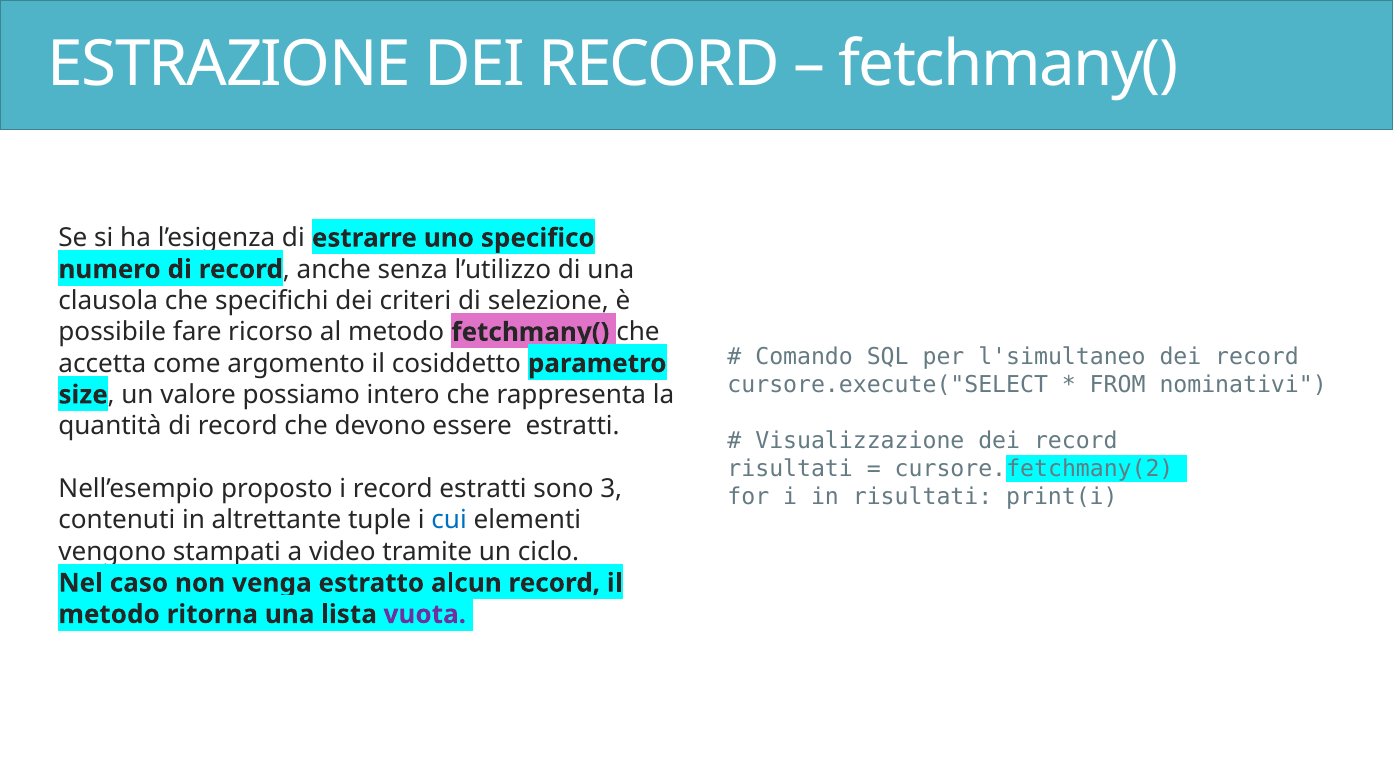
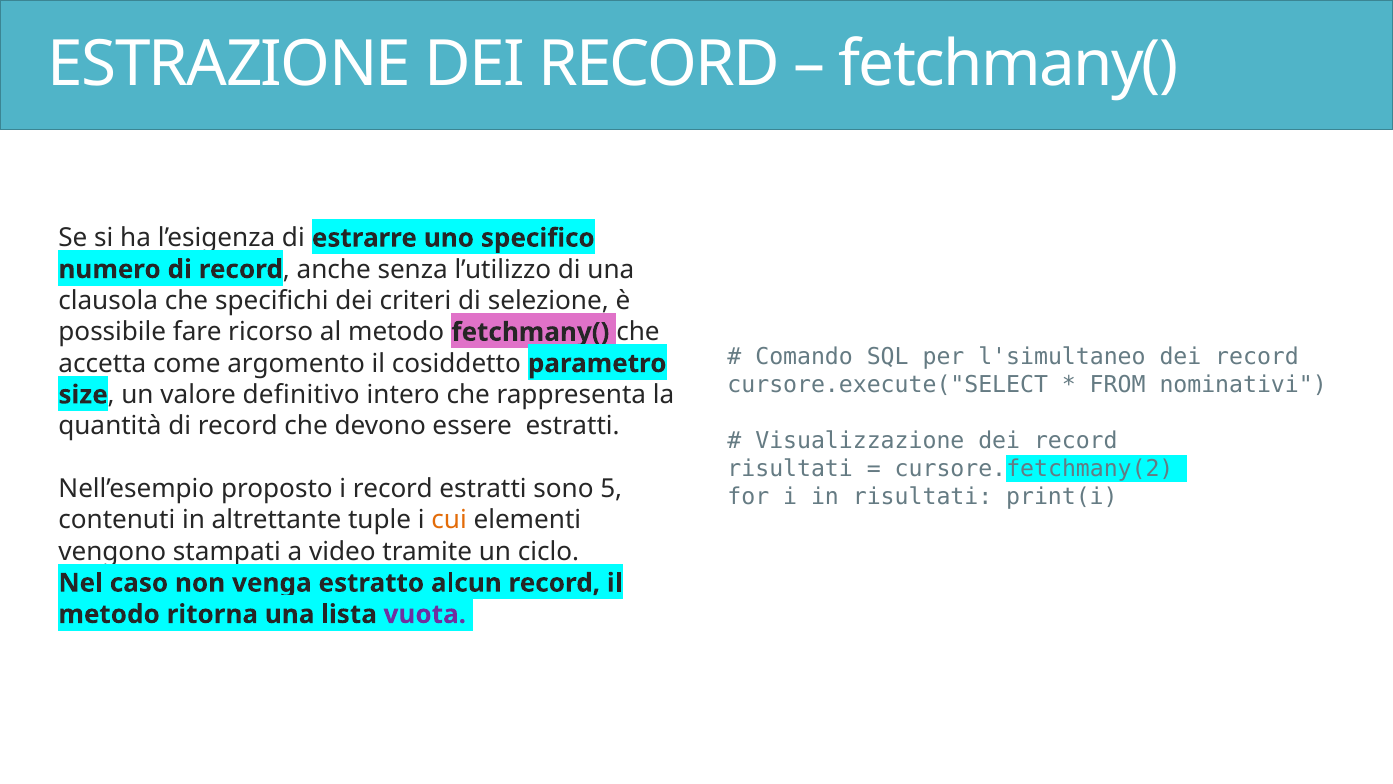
possiamo: possiamo -> definitivo (301, 395)
3: 3 -> 5 (611, 489)
cui colour: blue -> orange (449, 520)
